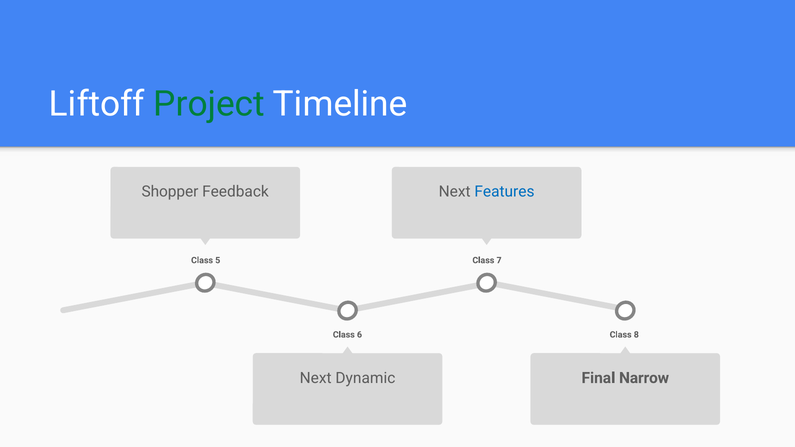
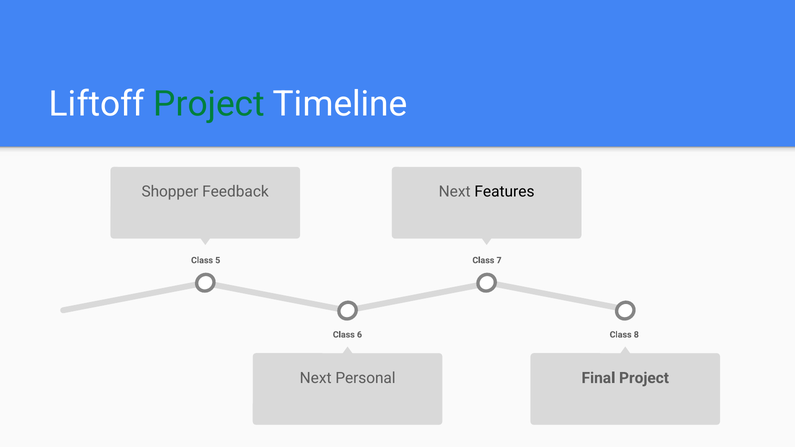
Features colour: blue -> black (504, 192)
Dynamic: Dynamic -> Personal (365, 378)
Final Narrow: Narrow -> Project (644, 378)
